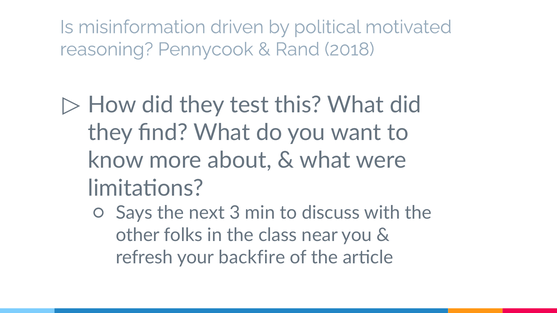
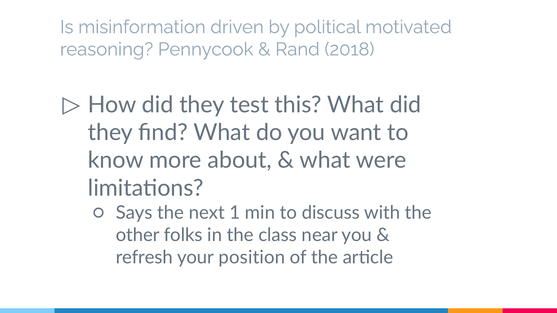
3: 3 -> 1 (235, 213)
backfire: backfire -> position (252, 258)
